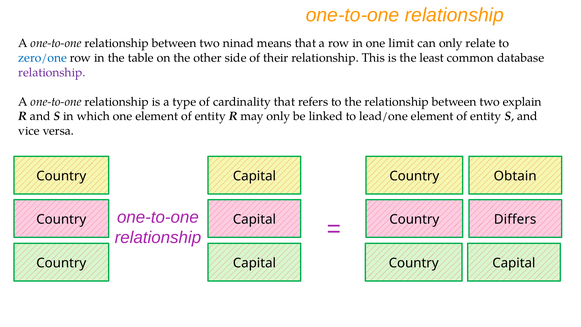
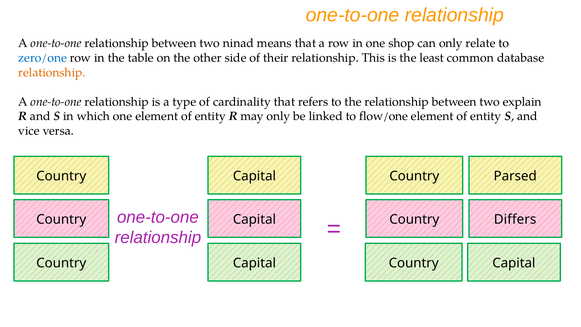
limit: limit -> shop (401, 43)
relationship colour: purple -> orange (52, 72)
lead/one: lead/one -> flow/one (384, 116)
Obtain: Obtain -> Parsed (515, 176)
